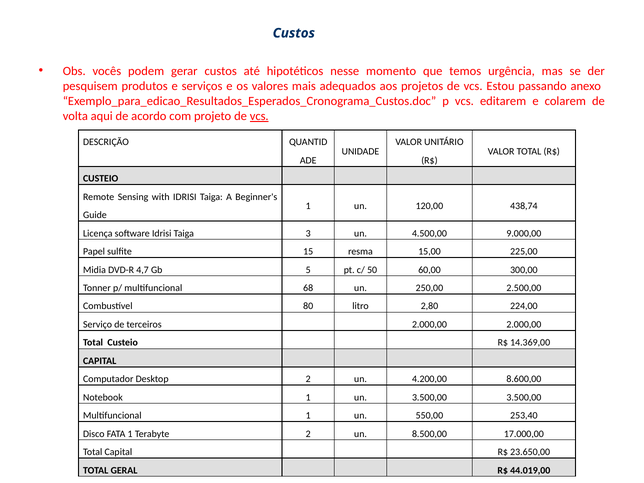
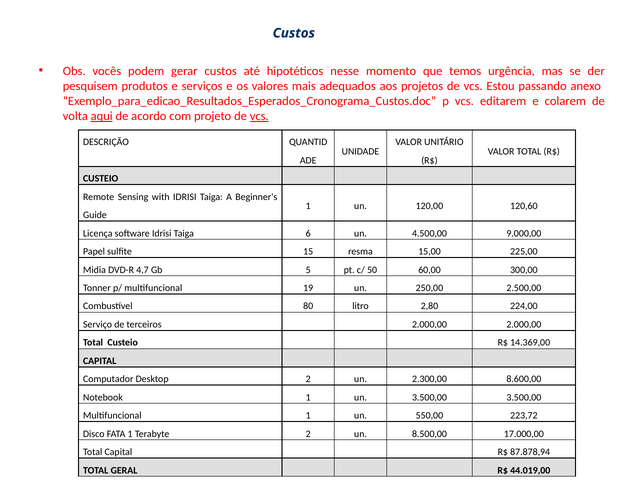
aqui underline: none -> present (102, 116)
438,74: 438,74 -> 120,60 (524, 206)
3: 3 -> 6 (308, 233)
68: 68 -> 19 (308, 288)
4.200,00: 4.200,00 -> 2.300,00 (429, 379)
253,40: 253,40 -> 223,72 (524, 416)
23.650,00: 23.650,00 -> 87.878,94 (530, 452)
